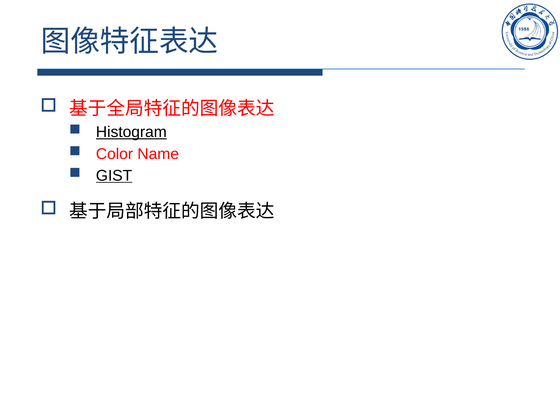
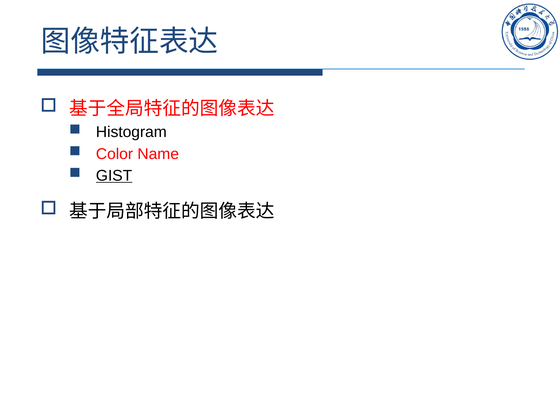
Histogram underline: present -> none (131, 132)
